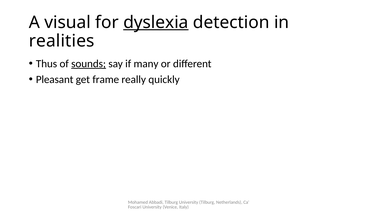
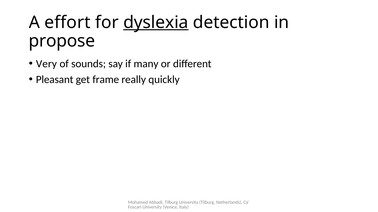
visual: visual -> effort (67, 22)
realities: realities -> propose (62, 41)
Thus: Thus -> Very (46, 64)
sounds underline: present -> none (89, 64)
